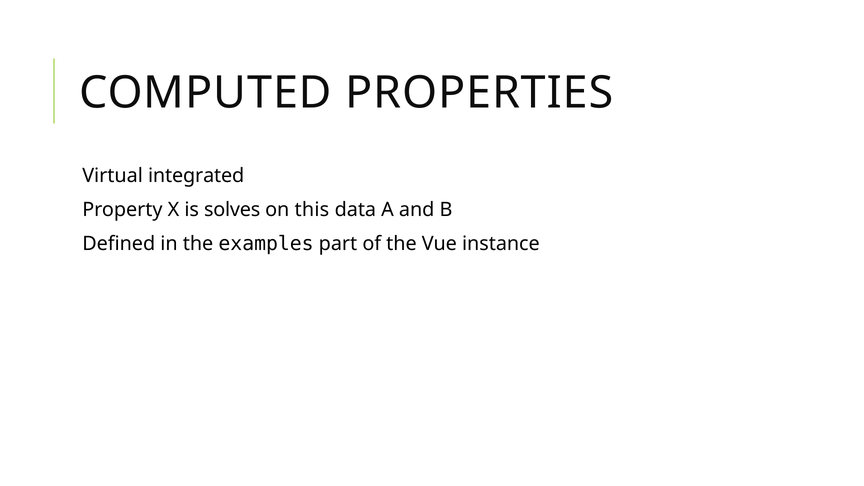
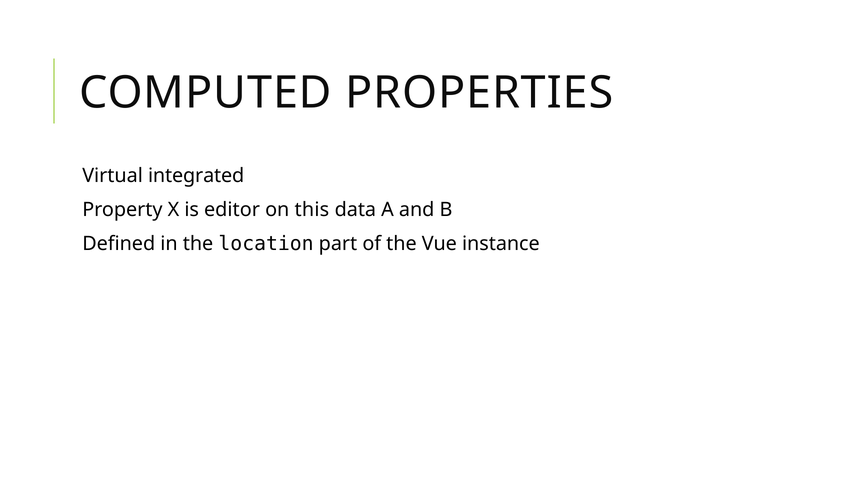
solves: solves -> editor (232, 210)
examples: examples -> location (266, 244)
